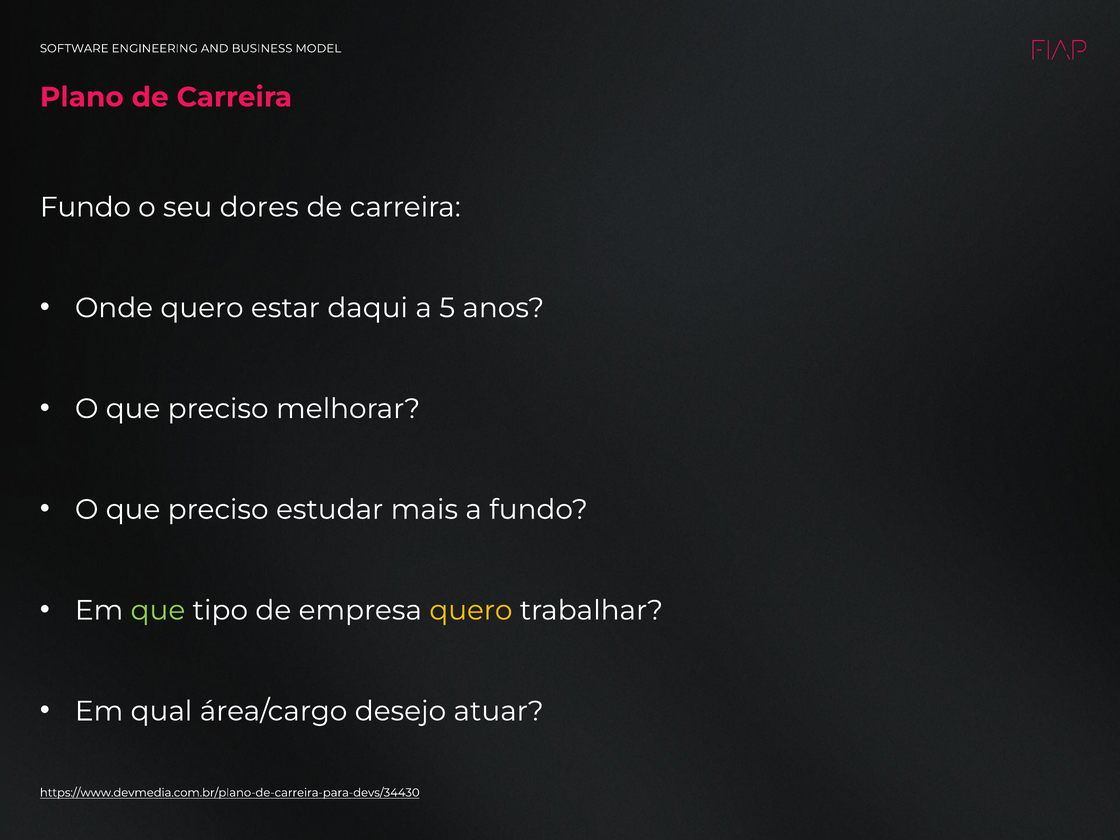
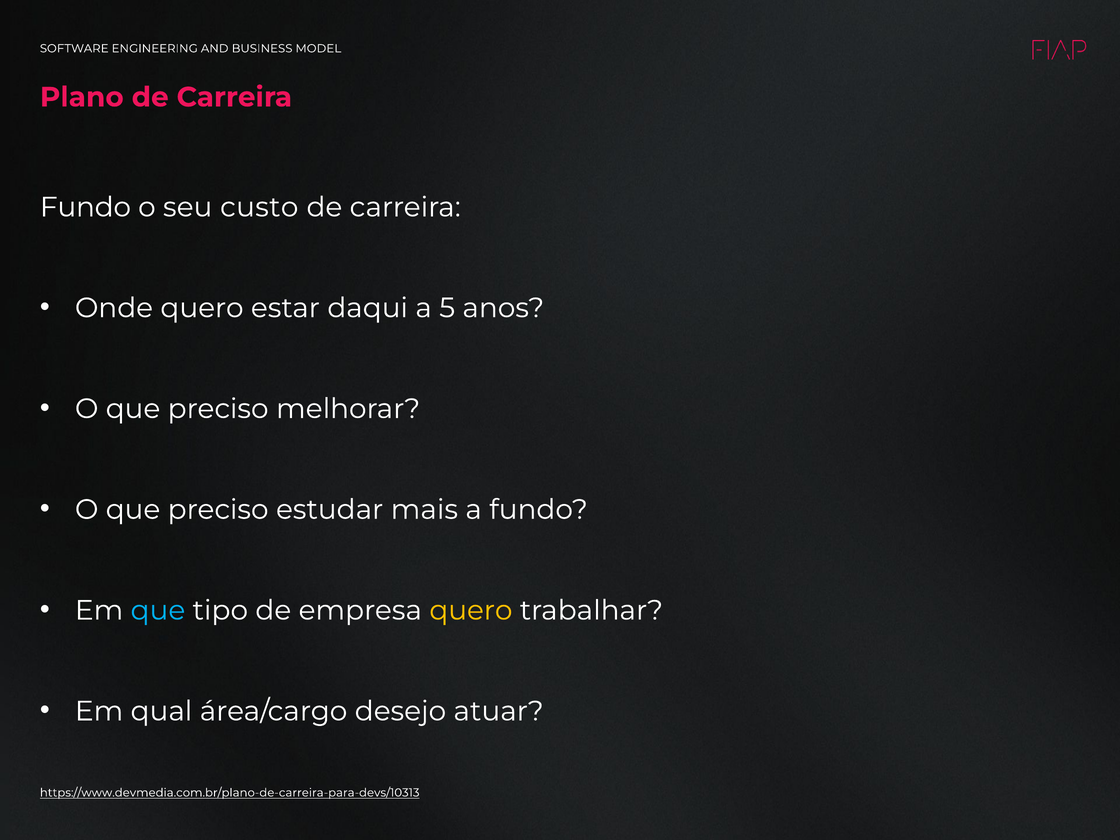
dores: dores -> custo (259, 207)
que colour: light green -> light blue (158, 610)
https://www.devmedia.com.br/plano-de-carreira-para-devs/34430: https://www.devmedia.com.br/plano-de-carreira-para-devs/34430 -> https://www.devmedia.com.br/plano-de-carreira-para-devs/10313 (230, 793)
